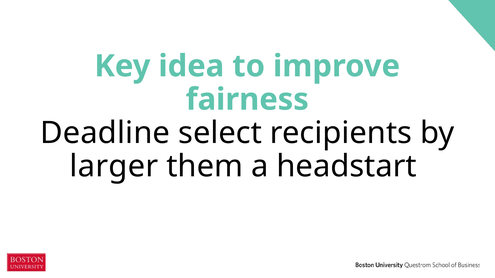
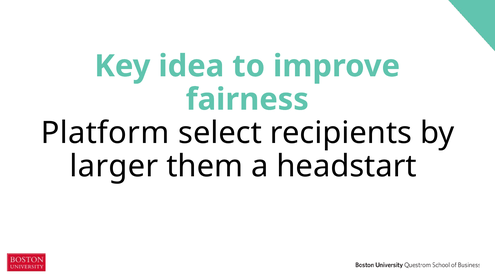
Deadline: Deadline -> Platform (105, 133)
